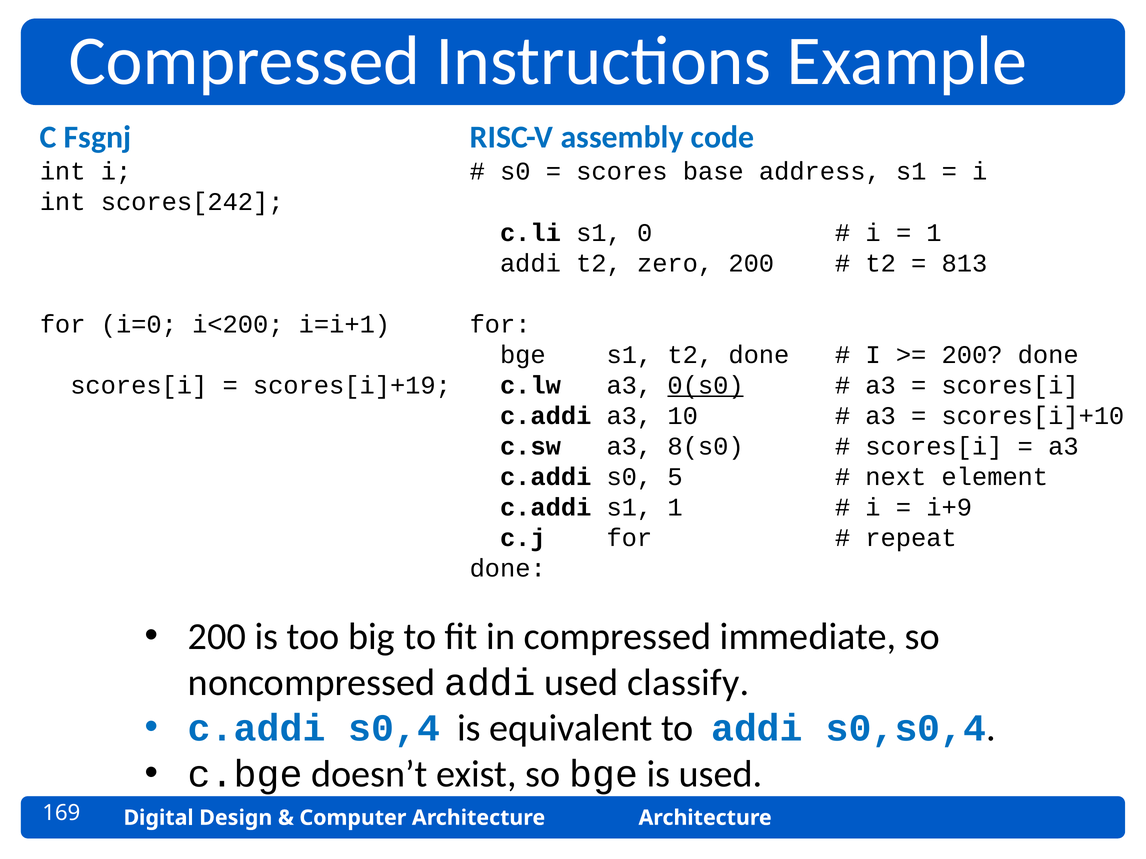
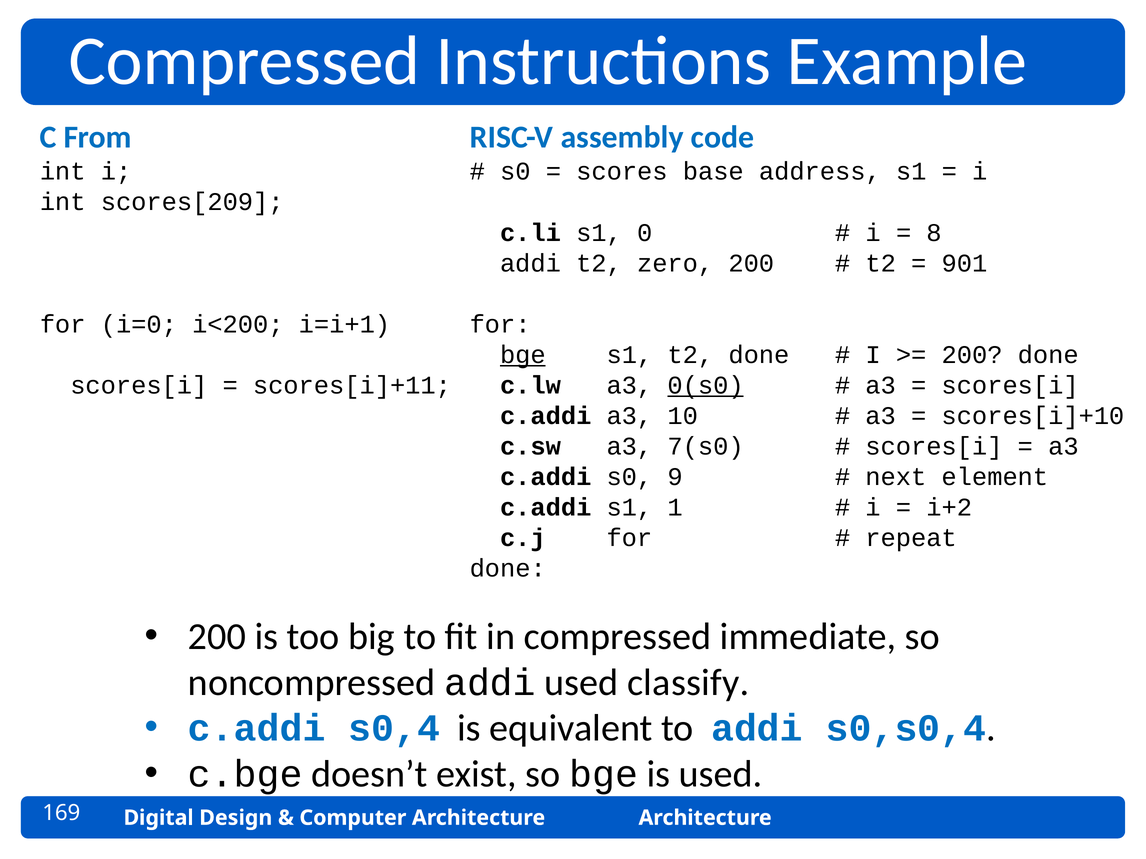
Fsgnj: Fsgnj -> From (98, 137)
scores[242: scores[242 -> scores[209 (192, 202)
1: 1 -> 8 (934, 233)
813: 813 -> 901 (964, 263)
bge underline: none -> present (523, 355)
scores[i]+19: scores[i]+19 -> scores[i]+11 (352, 385)
8(s0: 8(s0 -> 7(s0 (706, 447)
5: 5 -> 9 (675, 477)
i+9: i+9 -> i+2 (949, 508)
